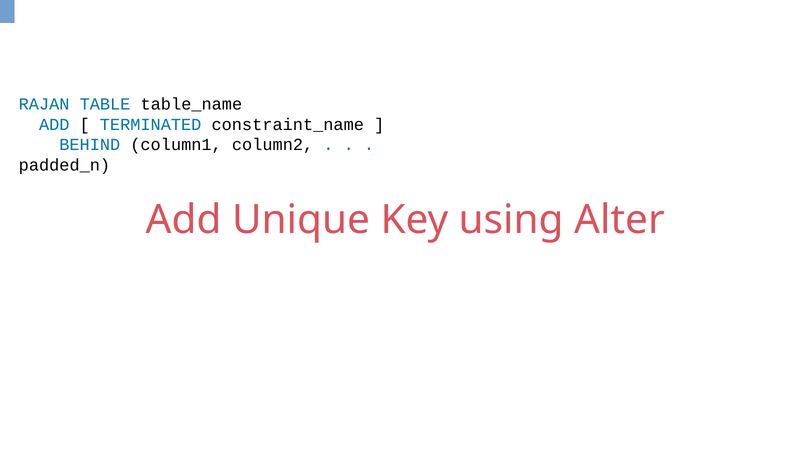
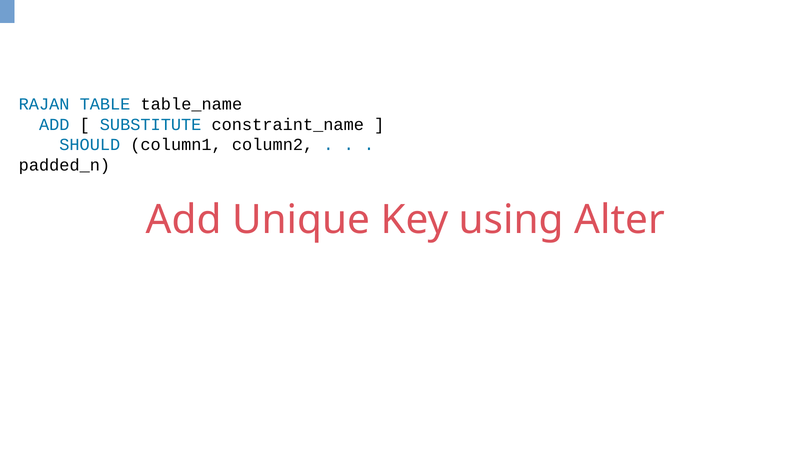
TERMINATED: TERMINATED -> SUBSTITUTE (151, 125)
BEHIND: BEHIND -> SHOULD (90, 145)
